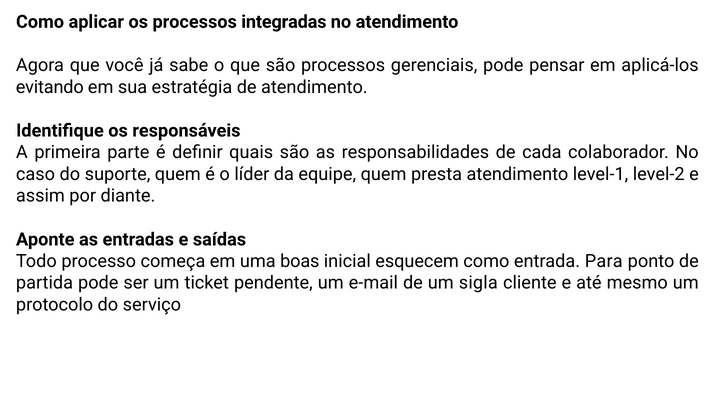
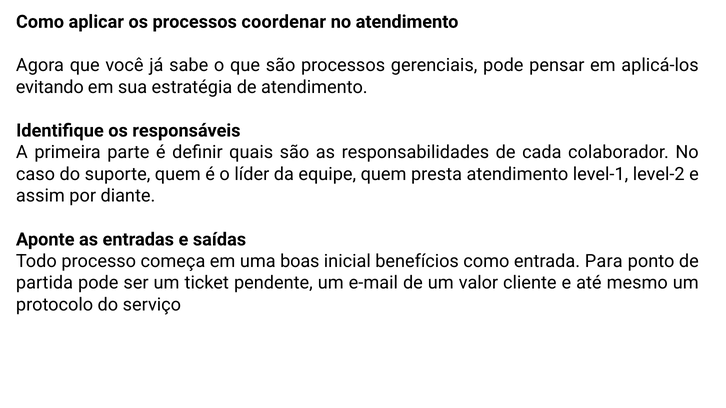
integradas: integradas -> coordenar (284, 22)
esquecem: esquecem -> benefícios (417, 261)
sigla: sigla -> valor (478, 283)
